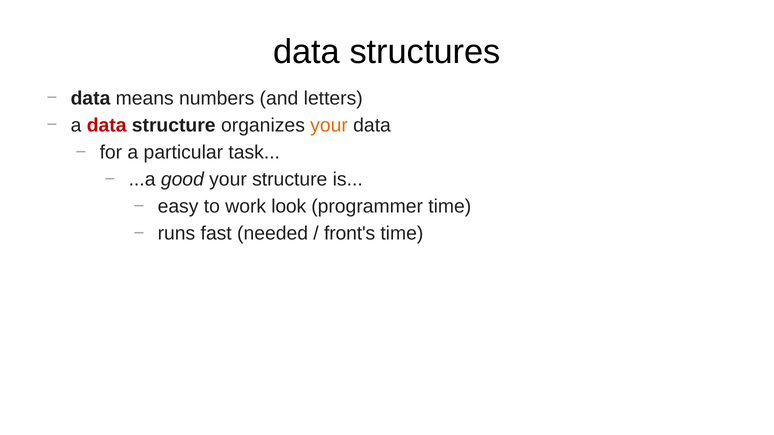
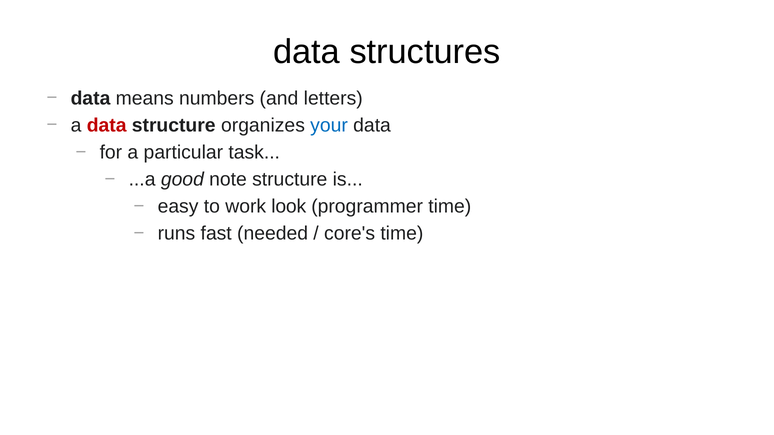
your colour: orange -> blue (329, 125)
good your: your -> note (228, 180)
front's: front's -> core's (350, 234)
